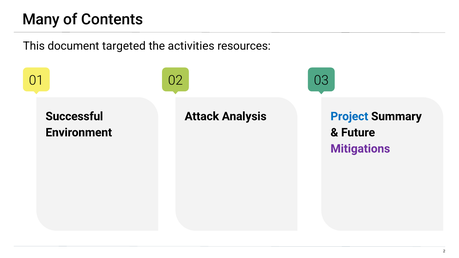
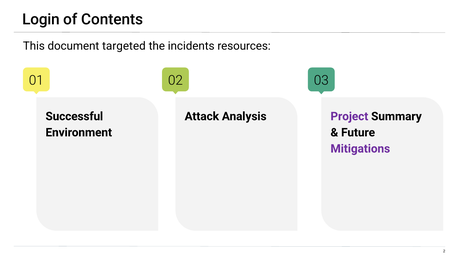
Many: Many -> Login (41, 19)
activities: activities -> incidents (191, 46)
Project colour: blue -> purple (349, 116)
